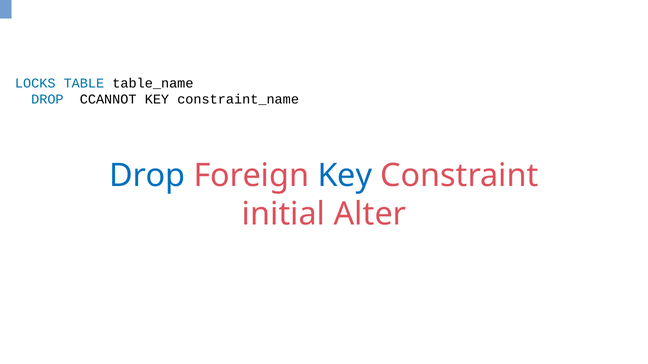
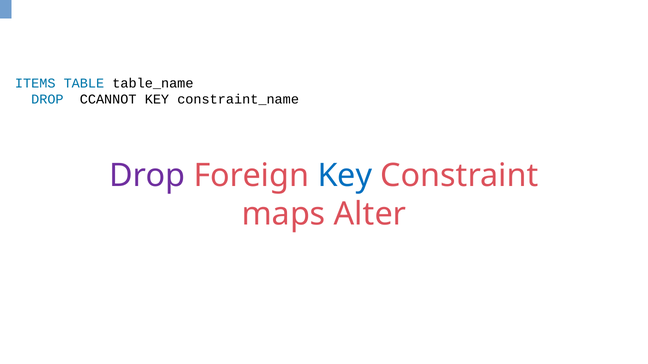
LOCKS: LOCKS -> ITEMS (35, 83)
Drop colour: blue -> purple (147, 176)
initial: initial -> maps (284, 215)
